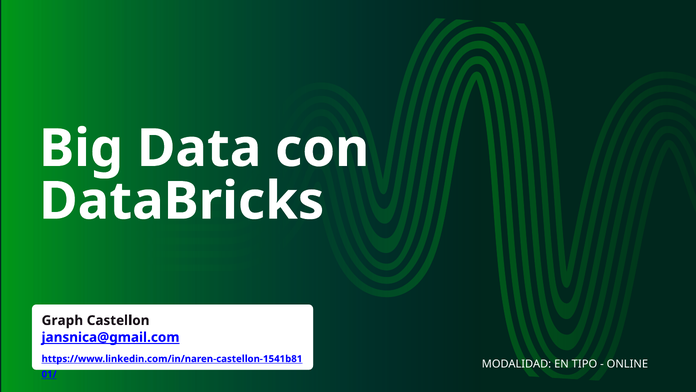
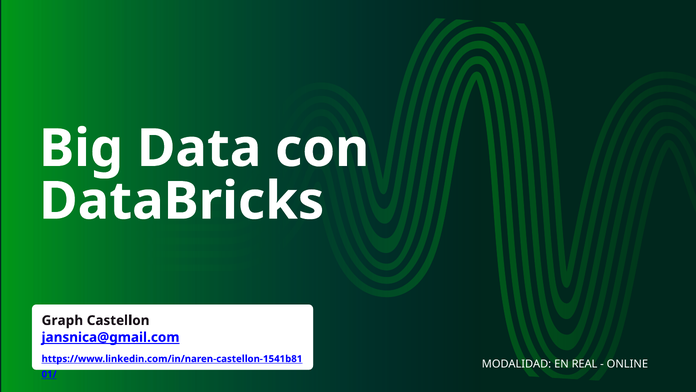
TIPO: TIPO -> REAL (585, 363)
